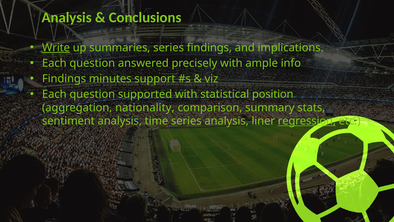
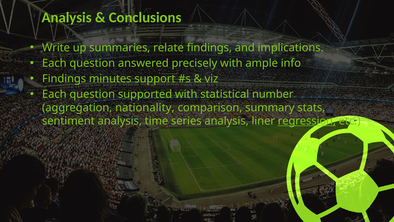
Write underline: present -> none (56, 48)
summaries series: series -> relate (169, 48)
position: position -> number (273, 94)
